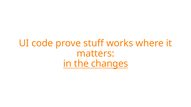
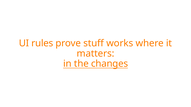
code: code -> rules (42, 43)
